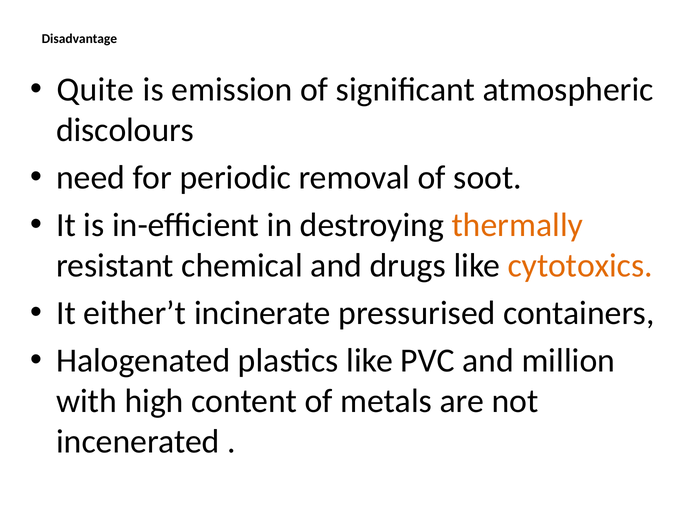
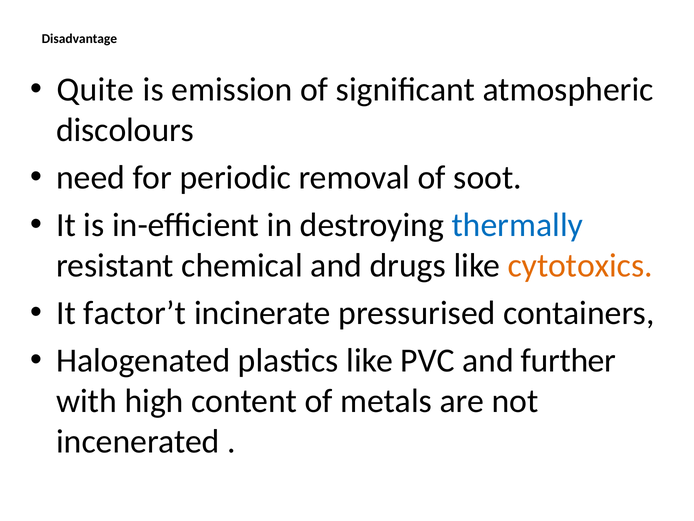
thermally colour: orange -> blue (517, 225)
either’t: either’t -> factor’t (135, 313)
million: million -> further (569, 360)
